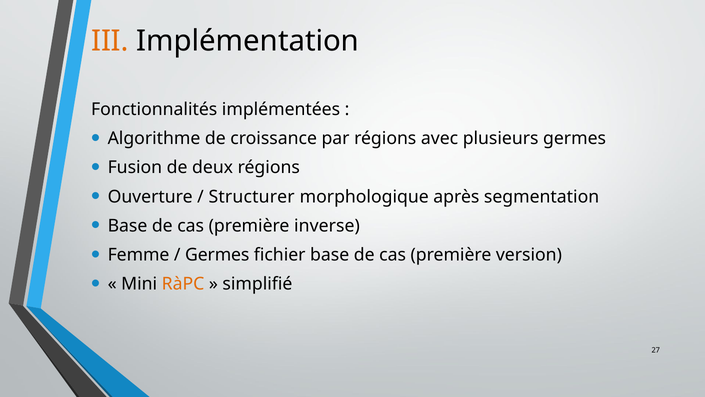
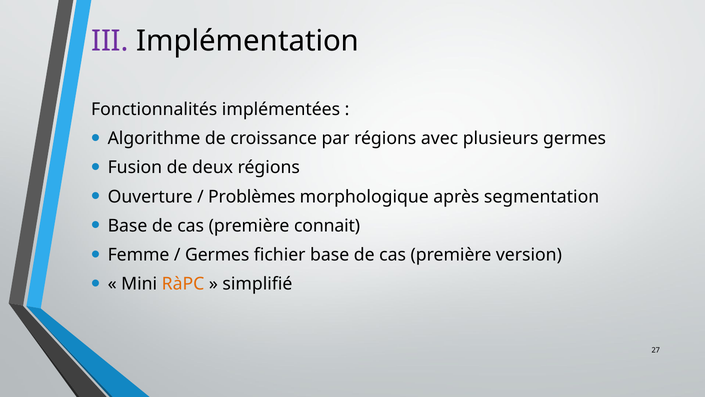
III colour: orange -> purple (110, 41)
Structurer: Structurer -> Problèmes (252, 196)
inverse: inverse -> connait (327, 226)
